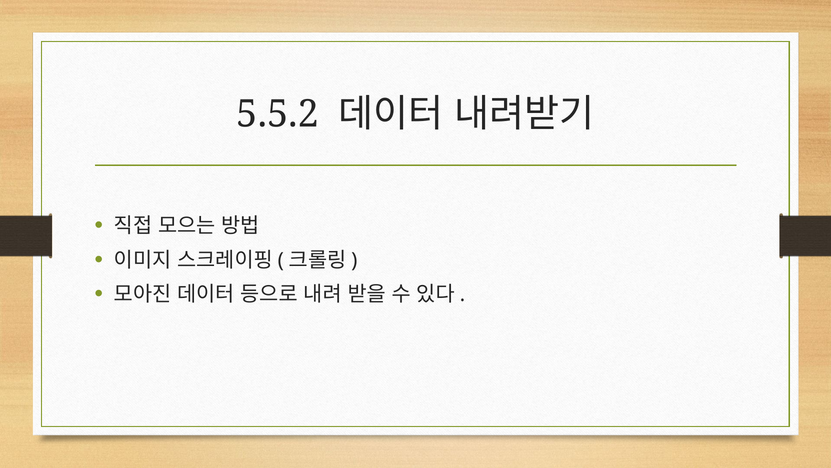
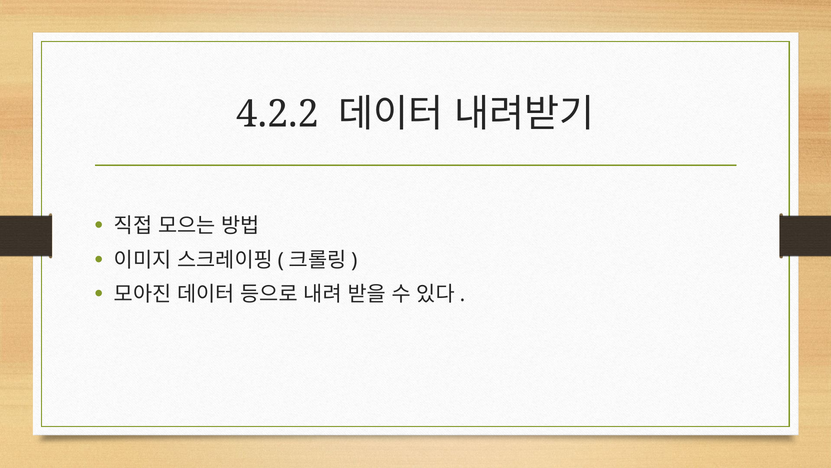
5.5.2: 5.5.2 -> 4.2.2 (278, 114)
